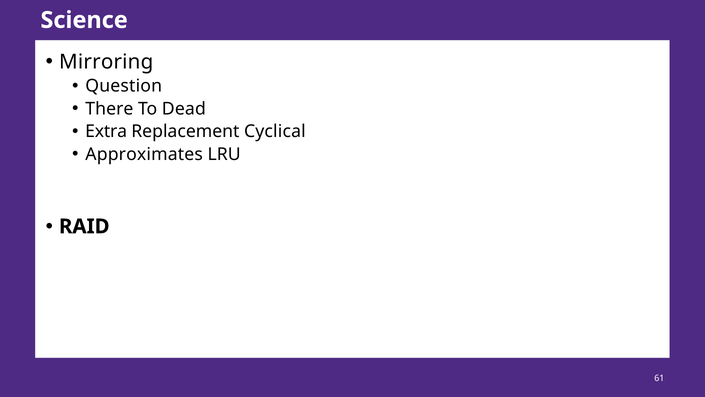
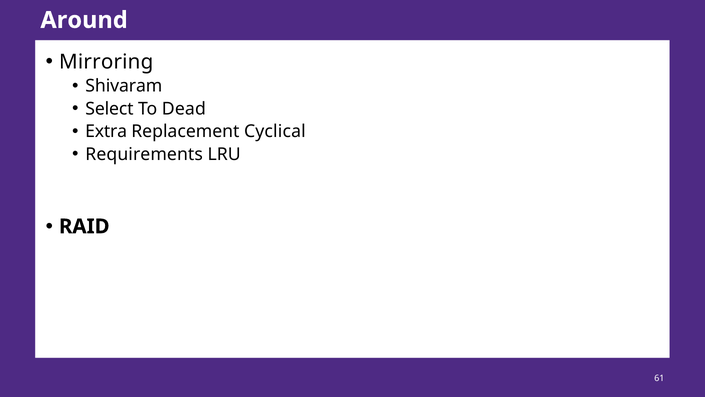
Science: Science -> Around (84, 20)
Question: Question -> Shivaram (124, 86)
There: There -> Select (109, 109)
Approximates: Approximates -> Requirements (144, 154)
